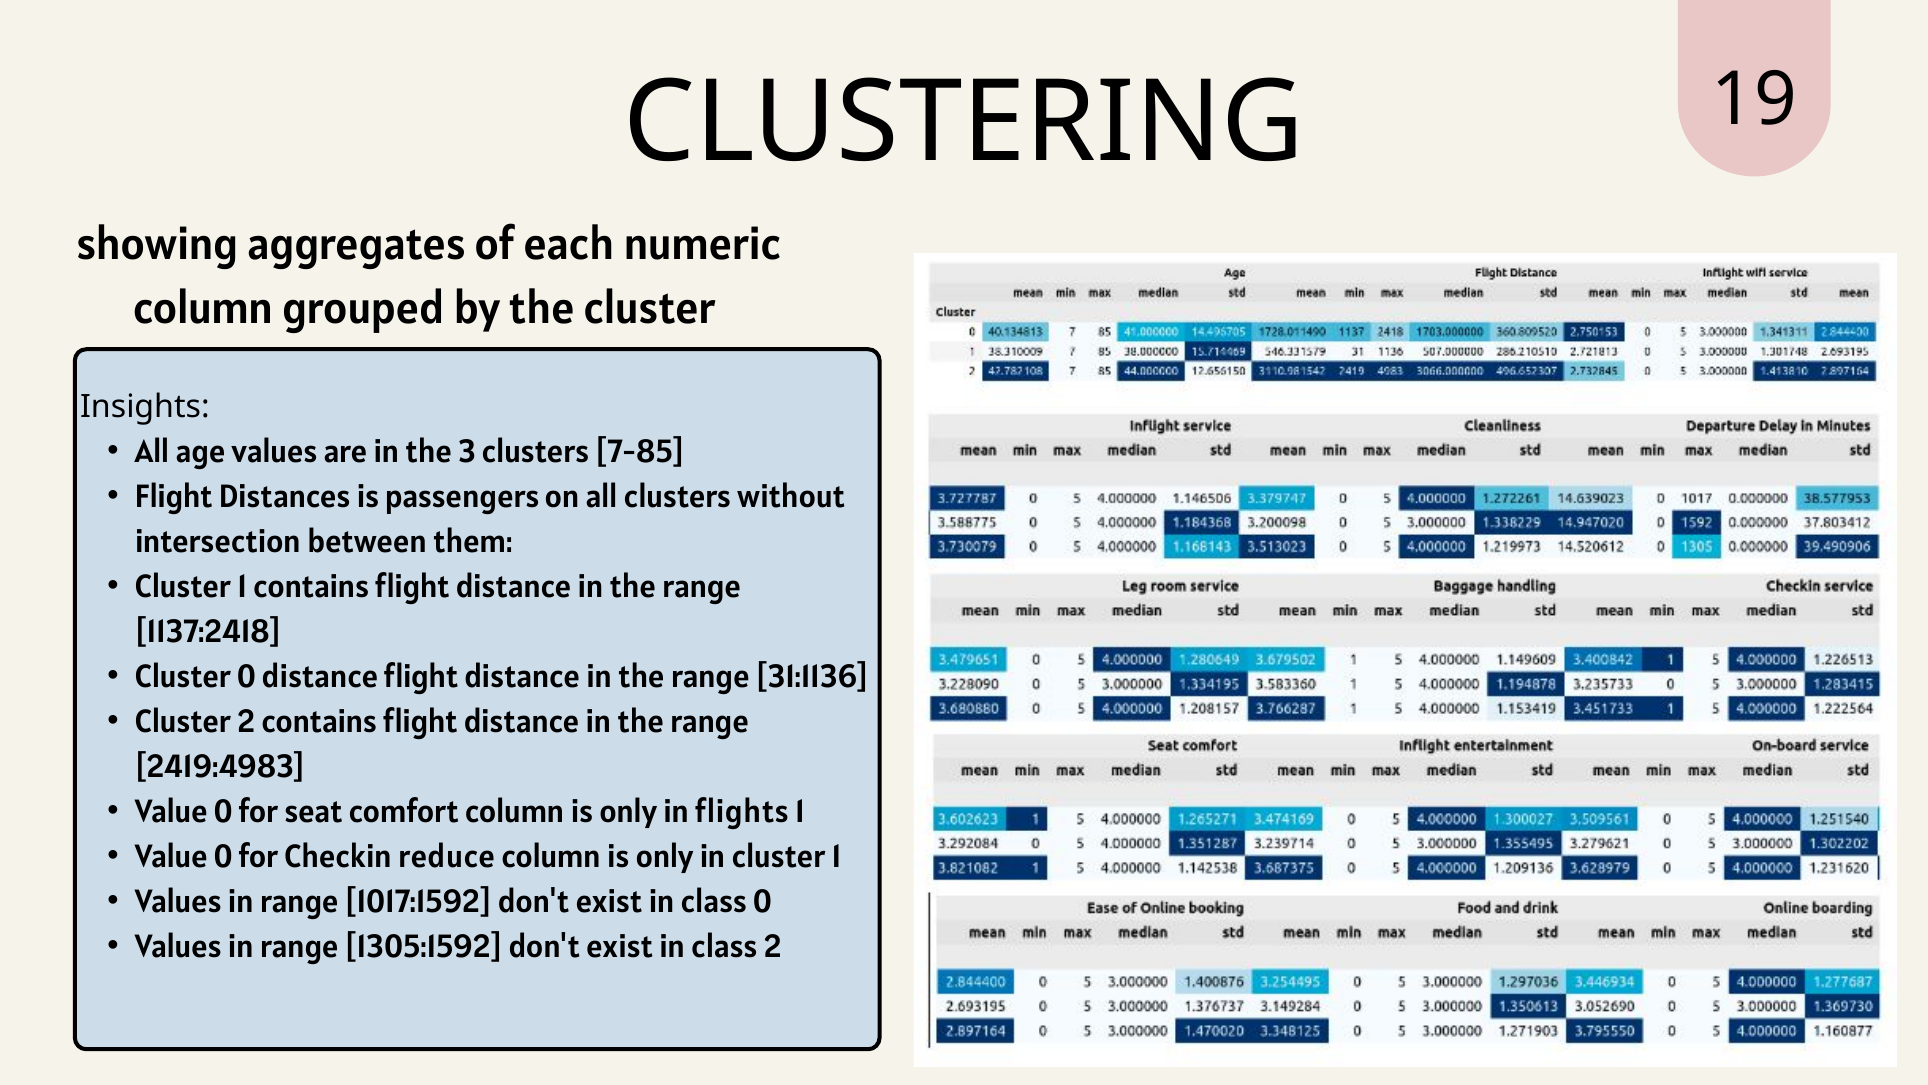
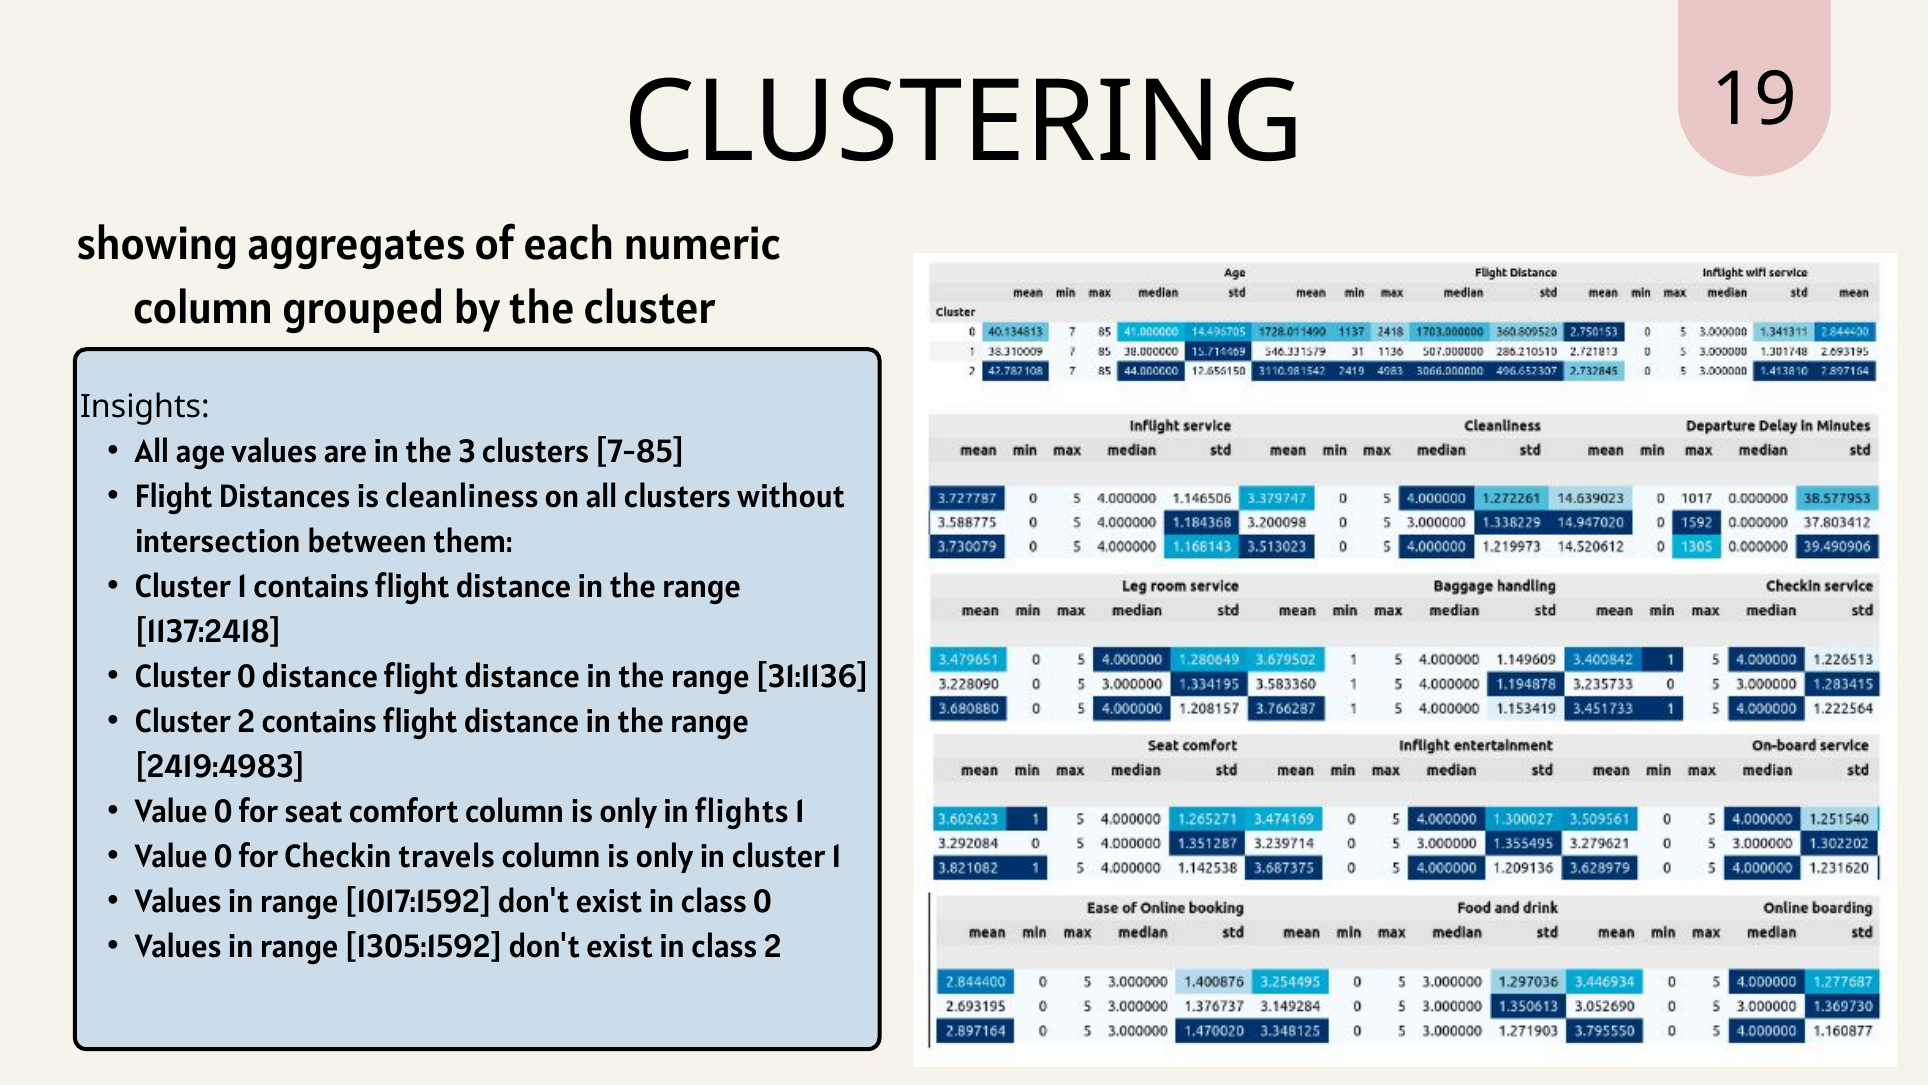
passengers: passengers -> cleanliness (462, 497)
reduce: reduce -> travels (446, 857)
